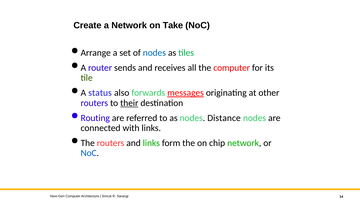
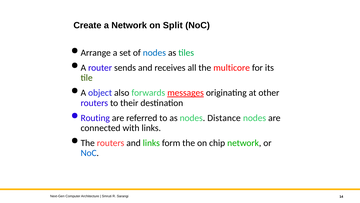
Take: Take -> Split (173, 25)
the computer: computer -> multicore (232, 68)
status: status -> object (100, 93)
their underline: present -> none (129, 103)
